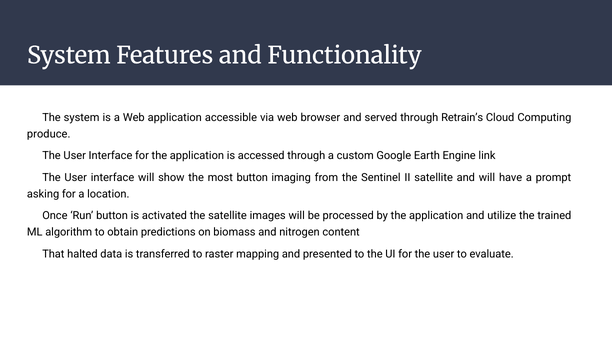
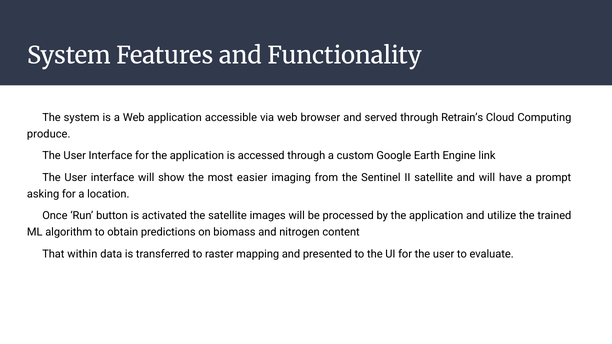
most button: button -> easier (252, 178)
halted: halted -> within (82, 254)
